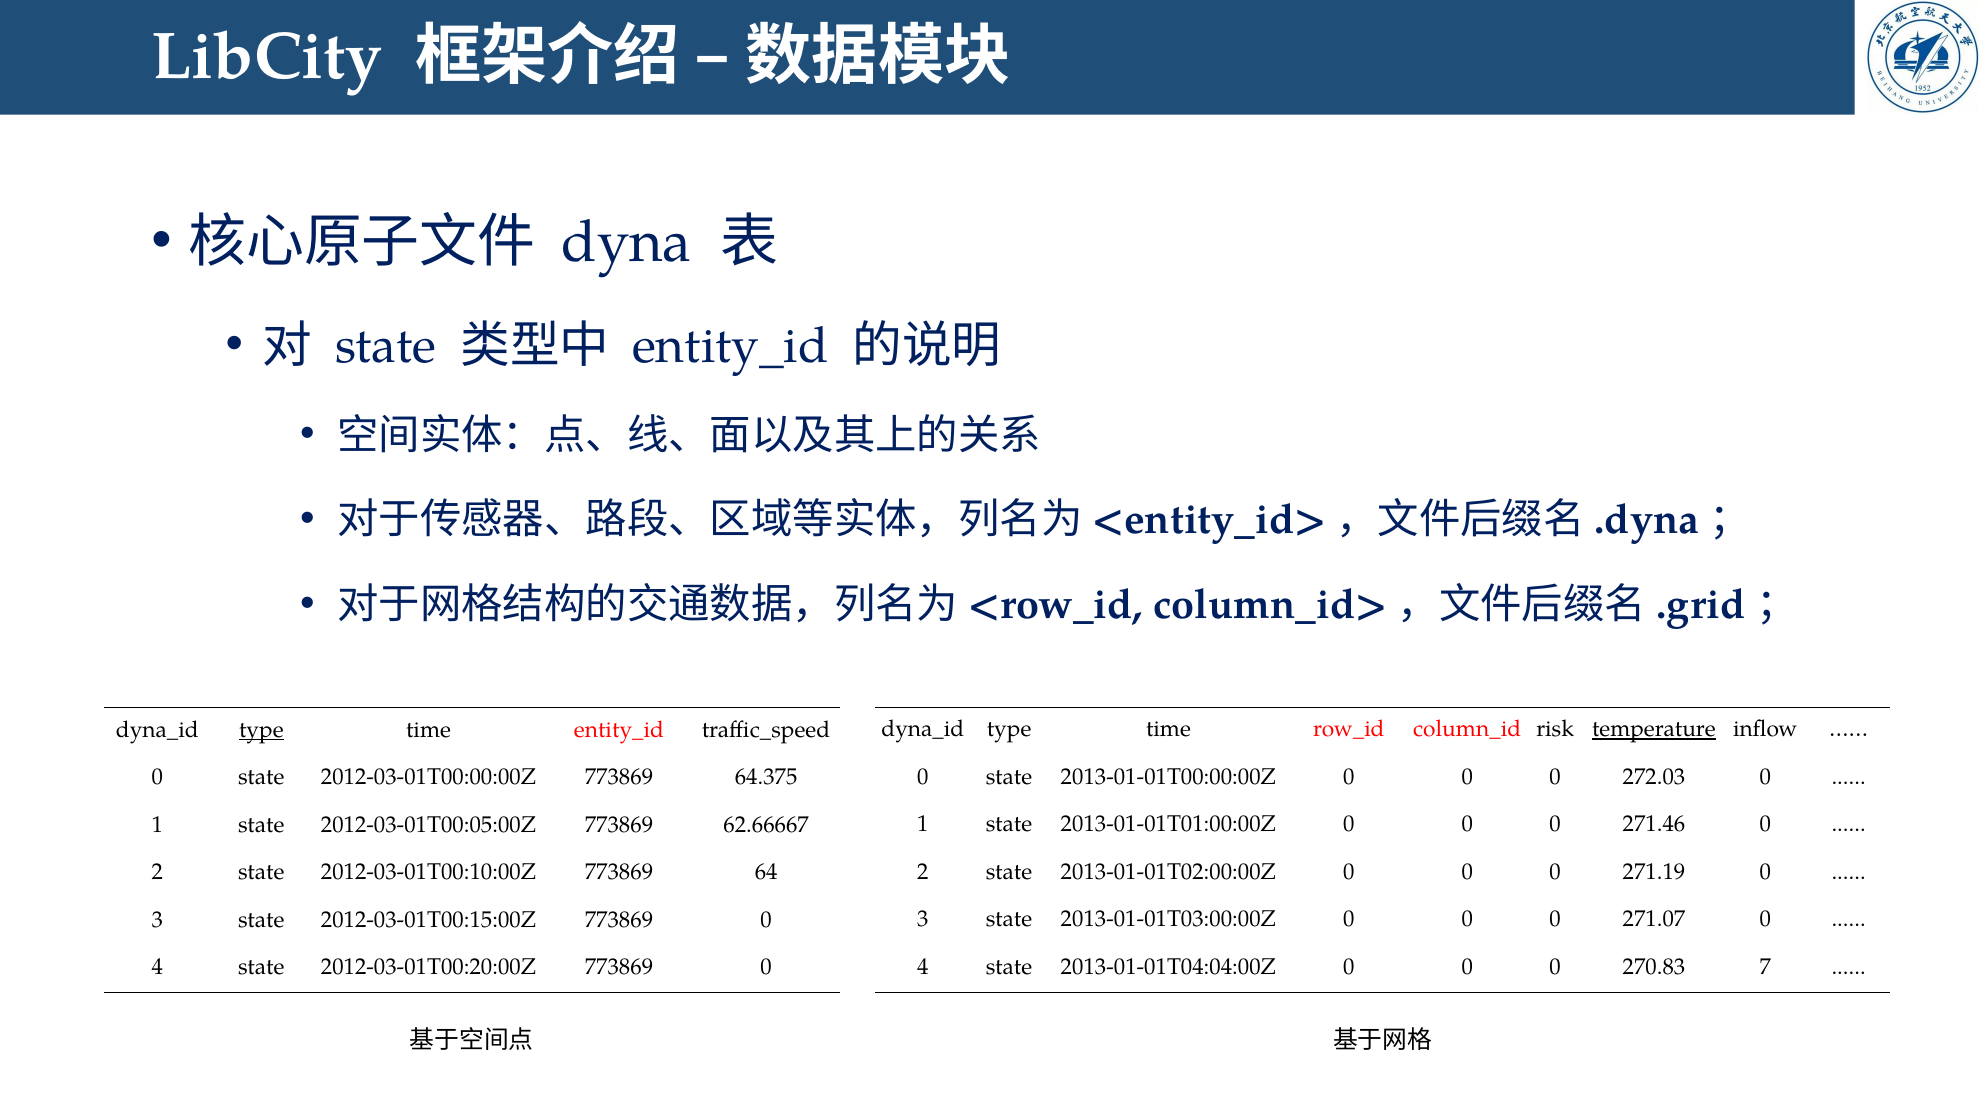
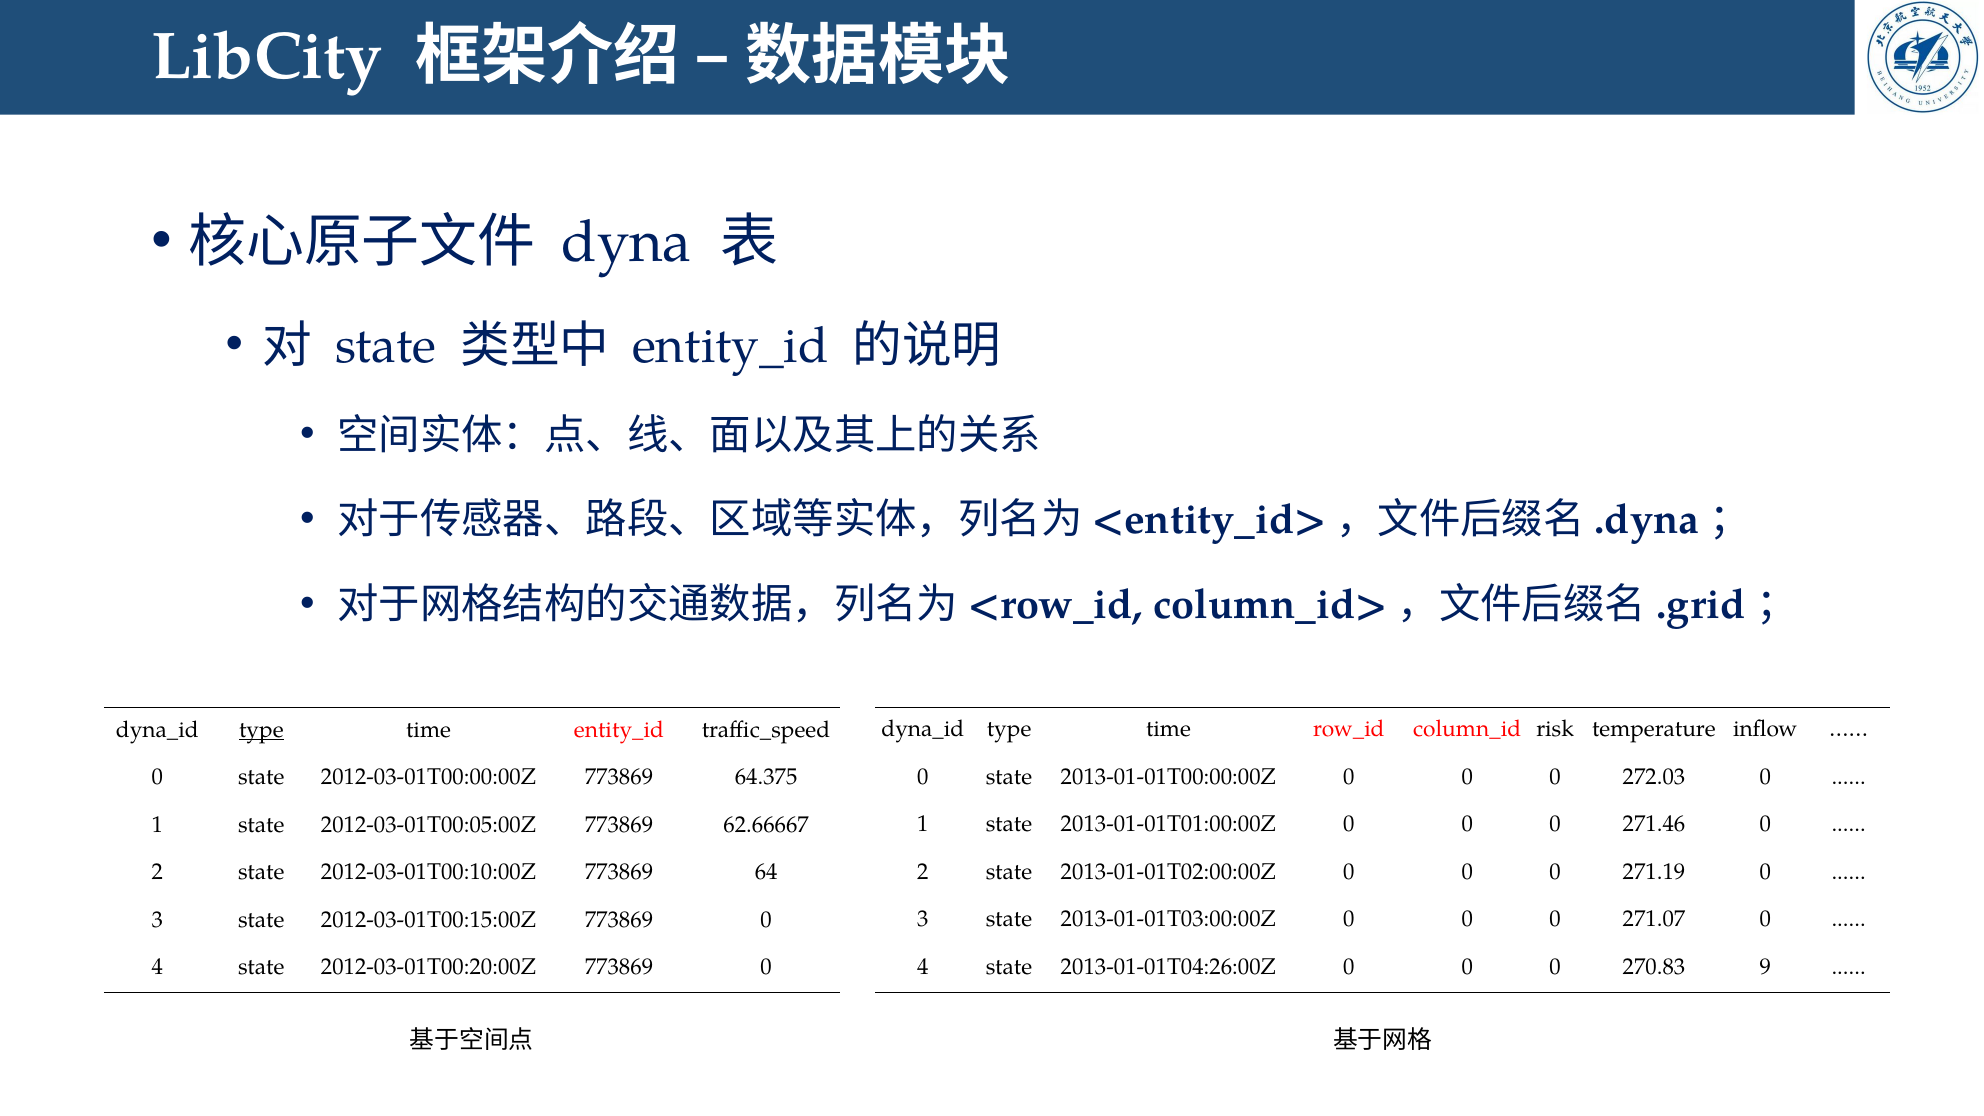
temperature underline: present -> none (1654, 729)
2013-01-01T04:04:00Z: 2013-01-01T04:04:00Z -> 2013-01-01T04:26:00Z (1168, 967)
7: 7 -> 9 (1765, 967)
